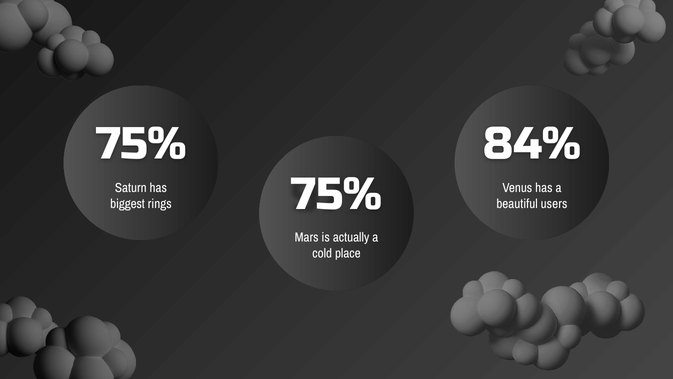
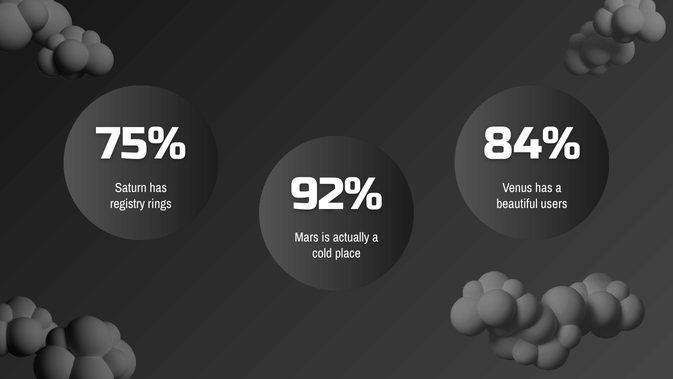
75%: 75% -> 92% (337, 194)
biggest: biggest -> registry (128, 204)
